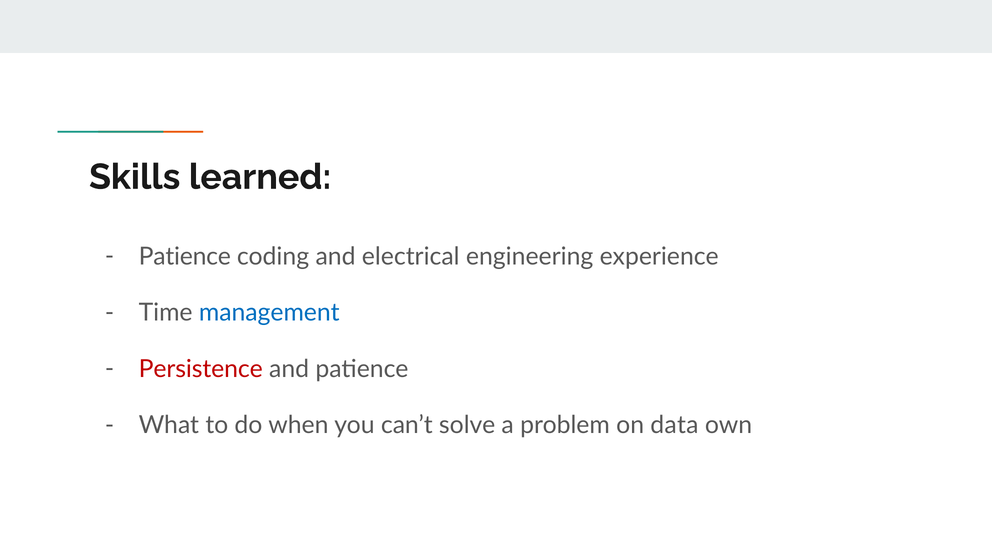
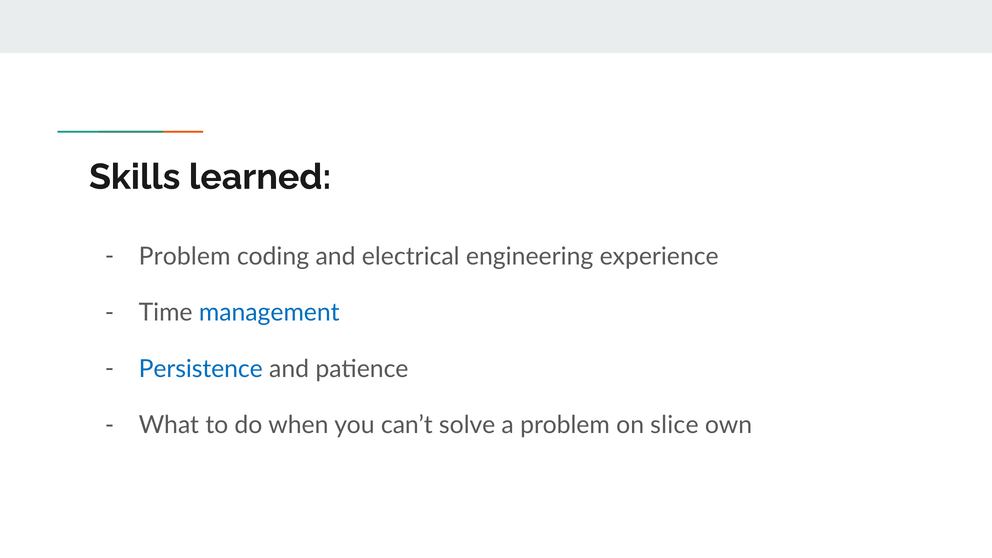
Patience: Patience -> Problem (185, 257)
Persistence colour: red -> blue (201, 369)
data: data -> slice (674, 425)
